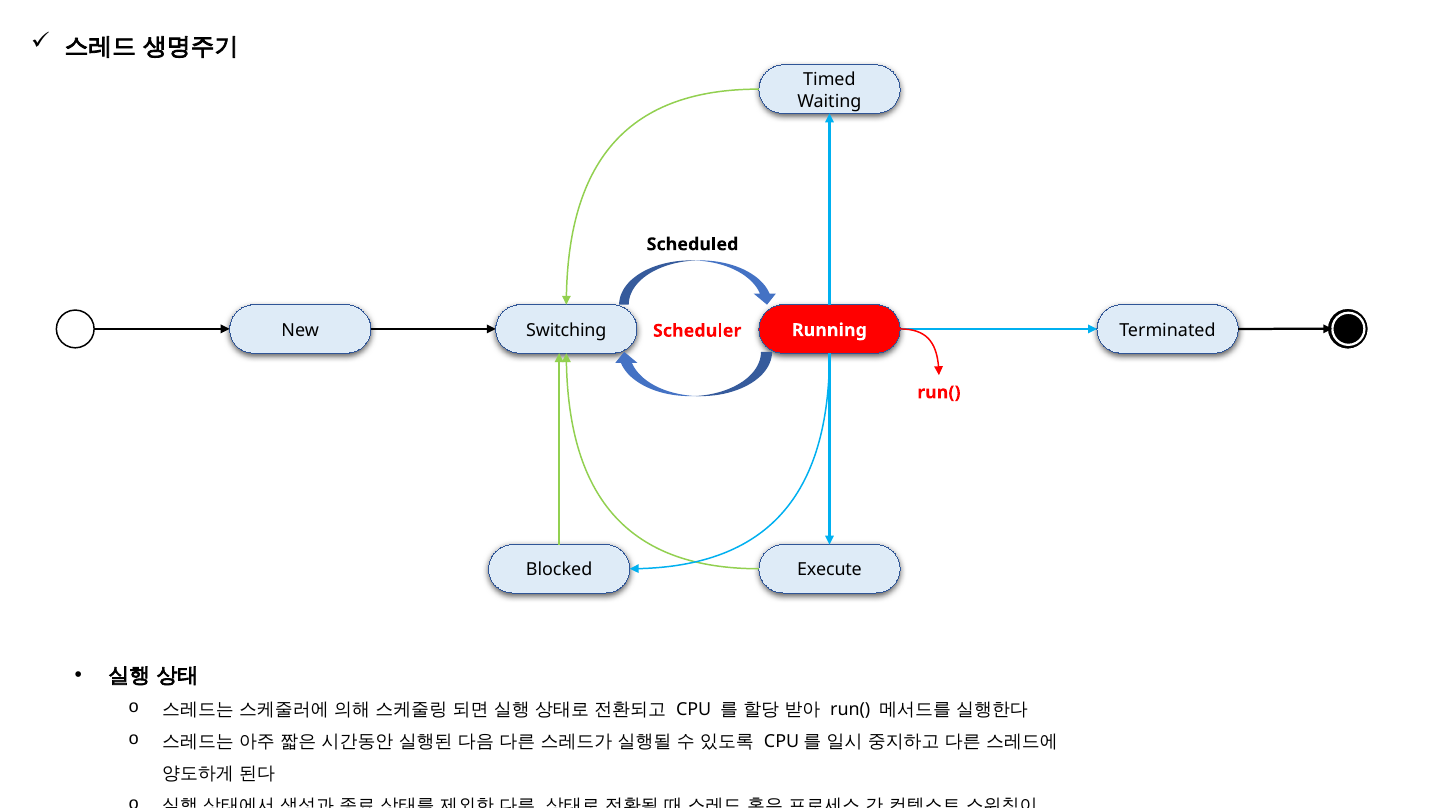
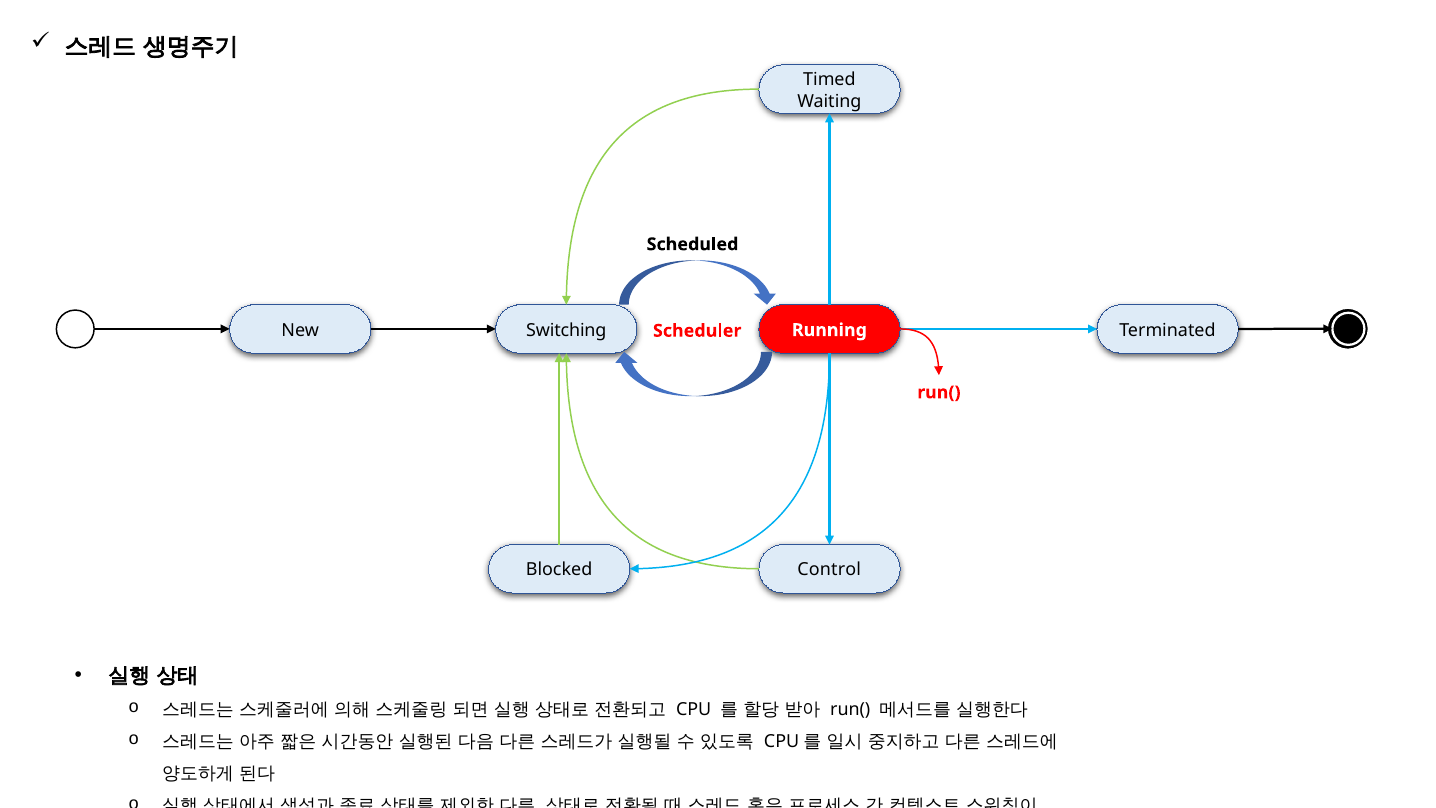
Execute: Execute -> Control (829, 570)
